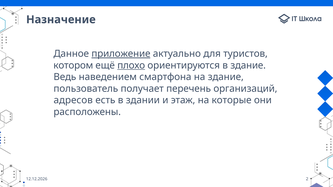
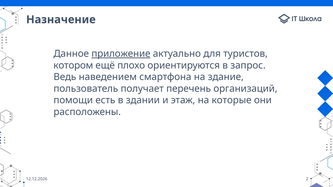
плохо underline: present -> none (131, 65)
в здание: здание -> запрос (248, 65)
адресов: адресов -> помощи (73, 100)
